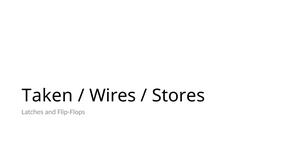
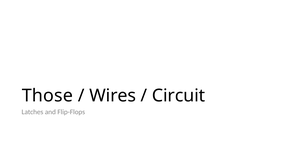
Taken: Taken -> Those (47, 96)
Stores: Stores -> Circuit (178, 96)
